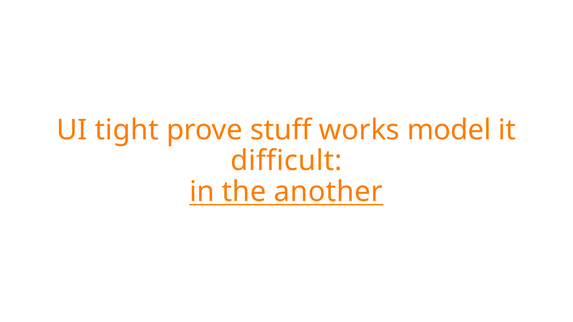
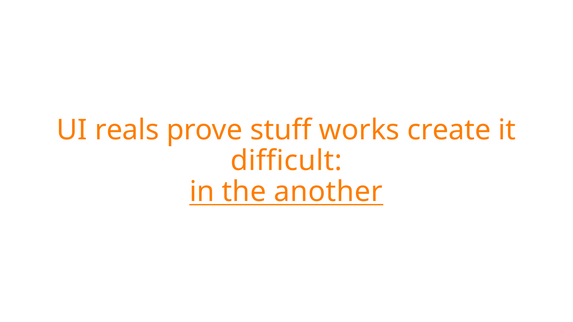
tight: tight -> reals (127, 130)
model: model -> create (449, 130)
